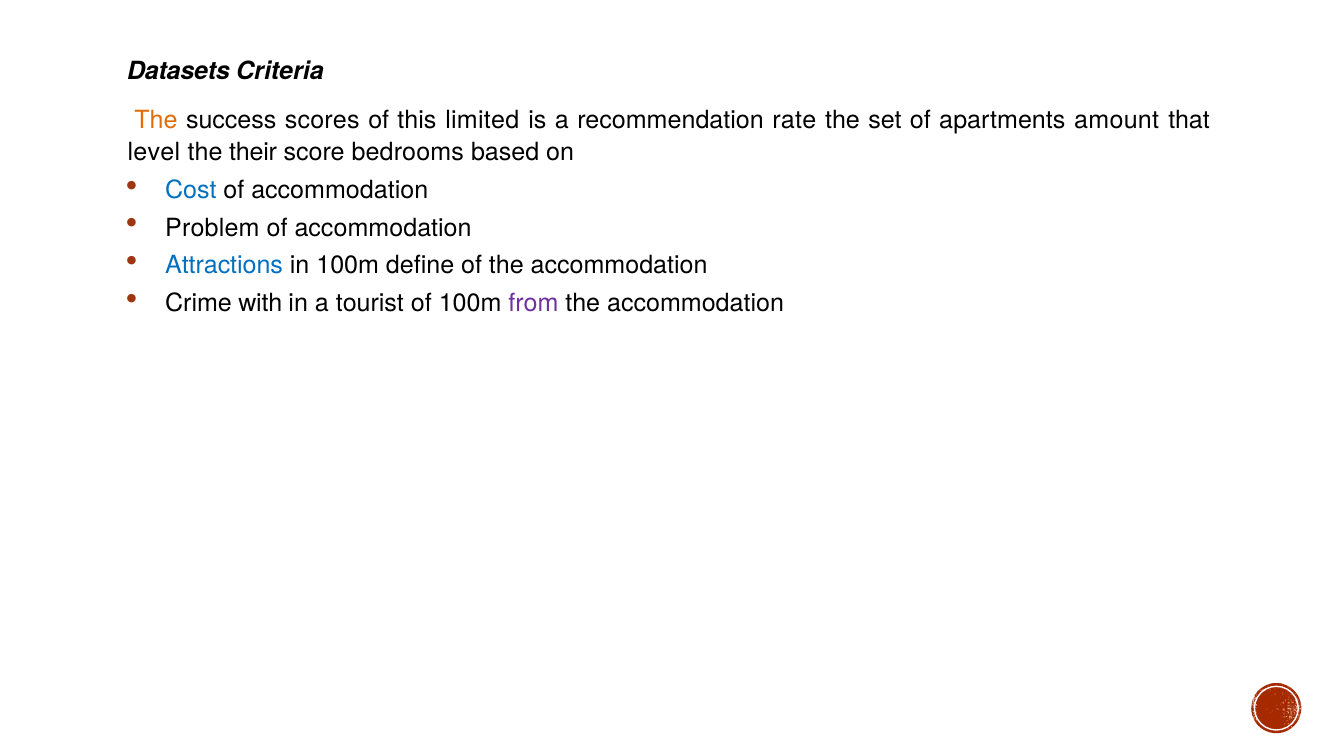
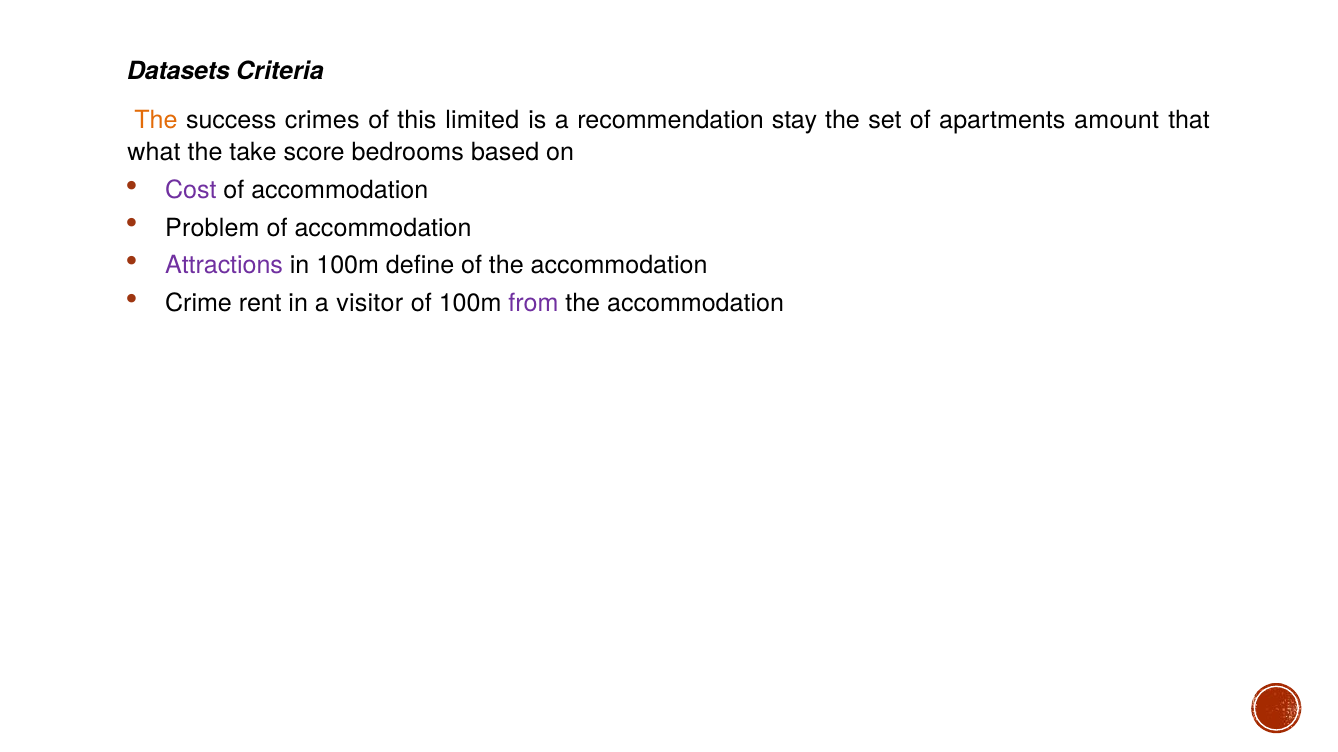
scores: scores -> crimes (322, 121)
rate: rate -> stay (795, 121)
level: level -> what (154, 153)
their: their -> take (253, 153)
Cost colour: blue -> purple (191, 190)
Attractions colour: blue -> purple (224, 266)
with: with -> rent (260, 303)
tourist: tourist -> visitor (370, 303)
